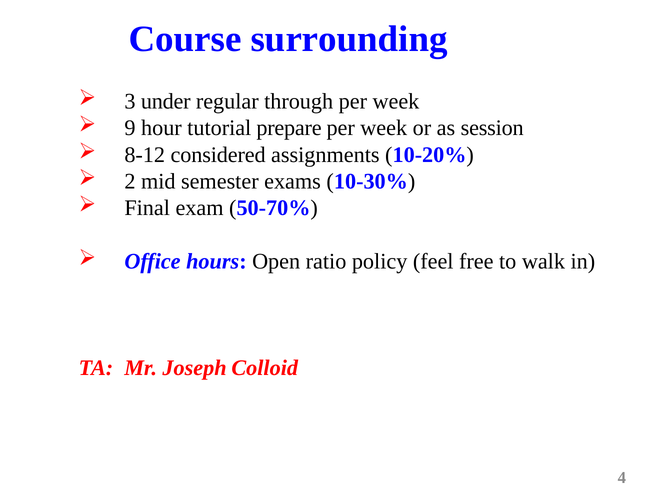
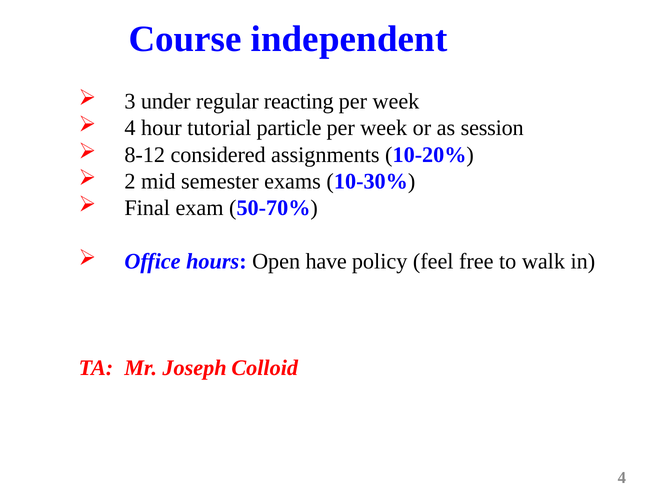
surrounding: surrounding -> independent (349, 39)
through: through -> reacting (299, 101)
9: 9 -> 4 (130, 128)
prepare: prepare -> particle (289, 128)
ratio: ratio -> have (326, 261)
